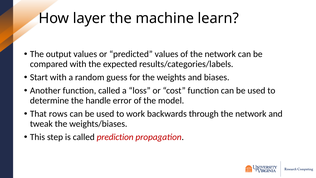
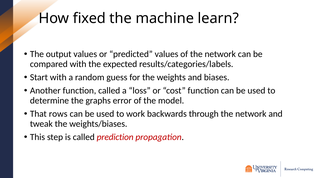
layer: layer -> fixed (89, 18)
handle: handle -> graphs (98, 100)
